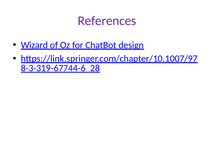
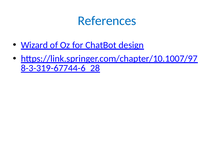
References colour: purple -> blue (107, 21)
